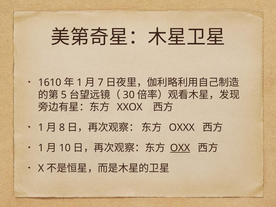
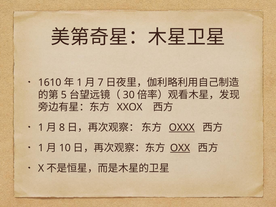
OXXX underline: none -> present (182, 128)
